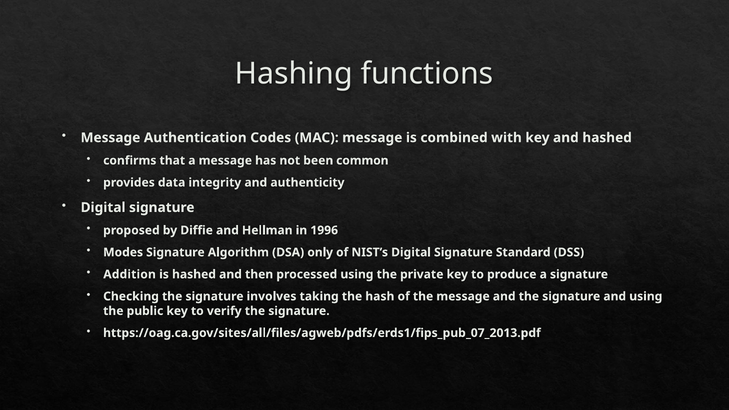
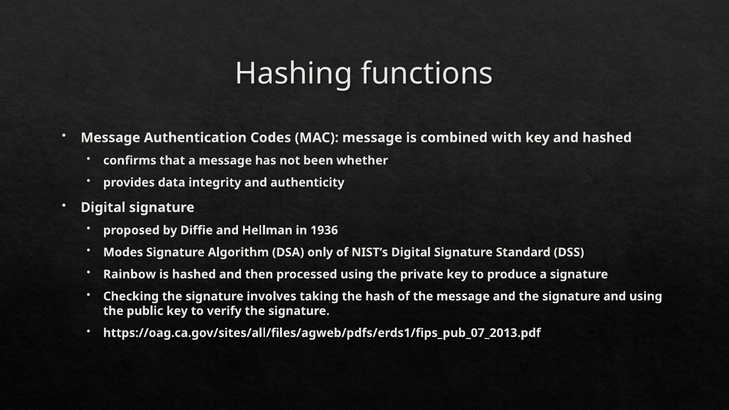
common: common -> whether (362, 161)
1996: 1996 -> 1936 (324, 230)
Addition: Addition -> Rainbow (130, 274)
